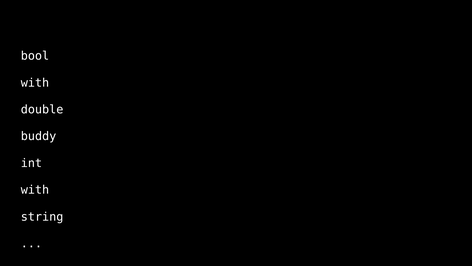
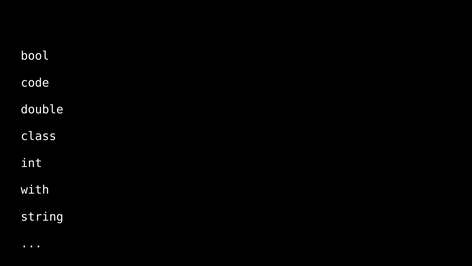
with: with -> code (35, 83)
buddy: buddy -> class (39, 136)
